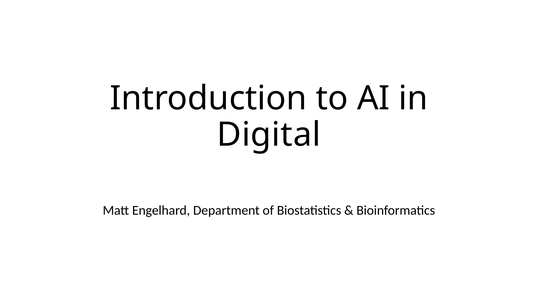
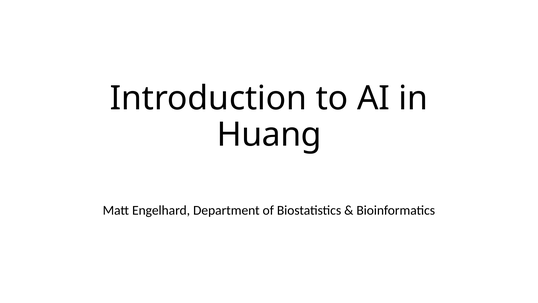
Digital: Digital -> Huang (269, 134)
